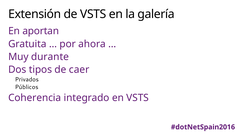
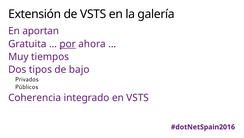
por underline: none -> present (68, 44)
durante: durante -> tiempos (50, 56)
caer: caer -> bajo (79, 69)
